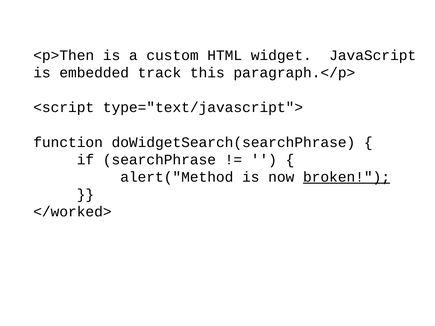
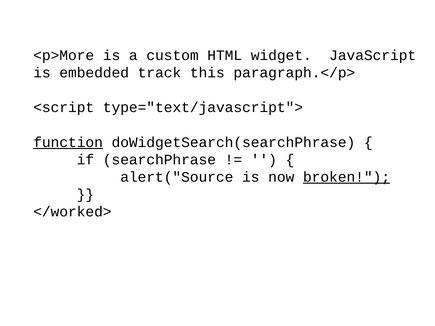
<p>Then: <p>Then -> <p>More (64, 55)
function underline: none -> present (68, 142)
alert("Method: alert("Method -> alert("Source (177, 177)
